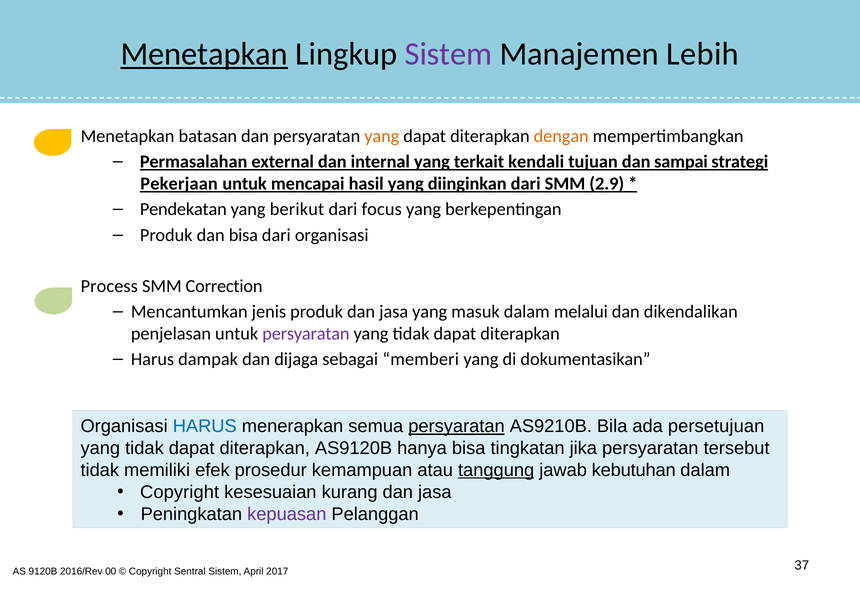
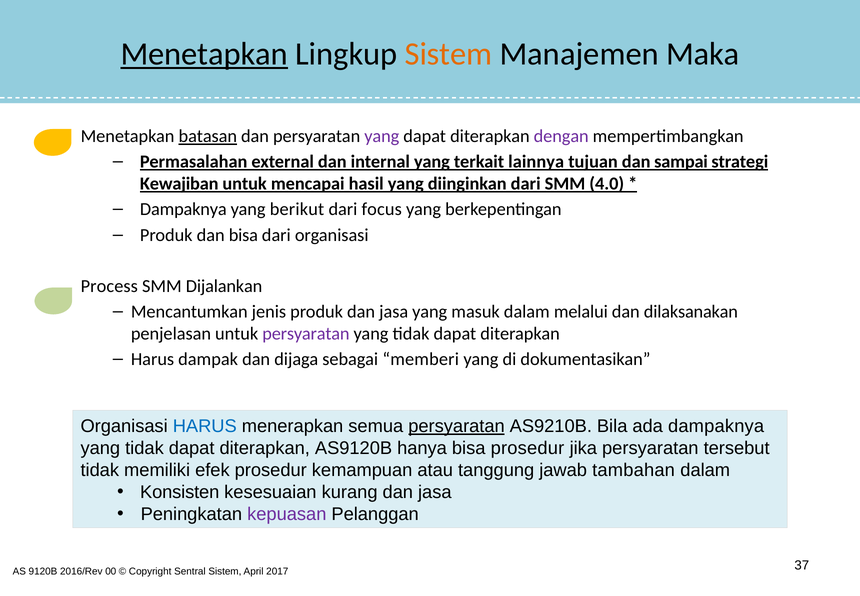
Sistem colour: purple -> orange (448, 54)
Lebih: Lebih -> Maka (703, 54)
batasan underline: none -> present (208, 136)
yang colour: orange -> purple (382, 136)
dengan colour: orange -> purple (561, 136)
kendali: kendali -> lainnya (536, 162)
Pekerjaan: Pekerjaan -> Kewajiban (179, 184)
2.9: 2.9 -> 4.0 (607, 184)
Pendekatan: Pendekatan -> Dampaknya (183, 209)
Correction: Correction -> Dijalankan (224, 286)
dikendalikan: dikendalikan -> dilaksanakan (691, 311)
ada persetujuan: persetujuan -> dampaknya (716, 426)
bisa tingkatan: tingkatan -> prosedur (527, 448)
tanggung underline: present -> none (496, 470)
kebutuhan: kebutuhan -> tambahan (634, 470)
Copyright: Copyright -> Konsisten (180, 492)
